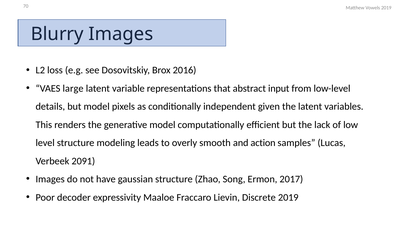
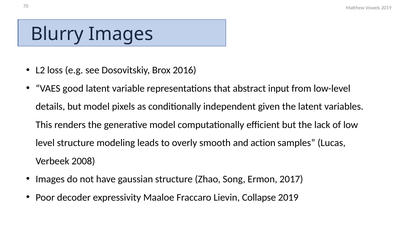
large: large -> good (73, 89)
2091: 2091 -> 2008 (83, 161)
Discrete: Discrete -> Collapse (259, 198)
